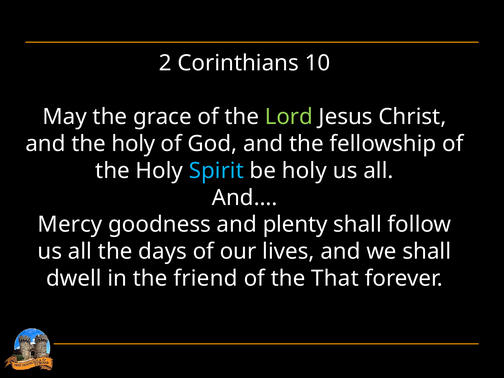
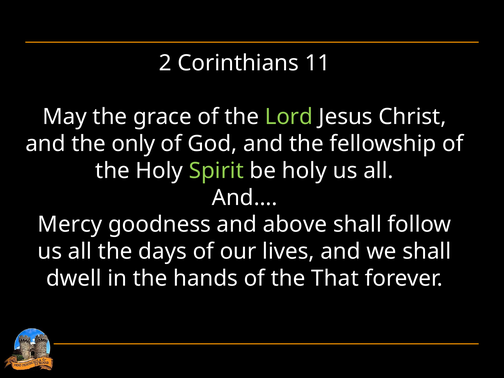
10: 10 -> 11 (317, 63)
and the holy: holy -> only (133, 144)
Spirit colour: light blue -> light green (216, 171)
plenty: plenty -> above (295, 225)
friend: friend -> hands (206, 278)
